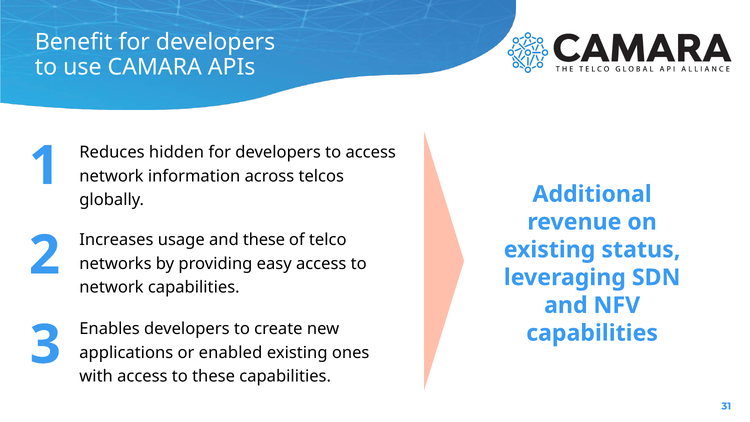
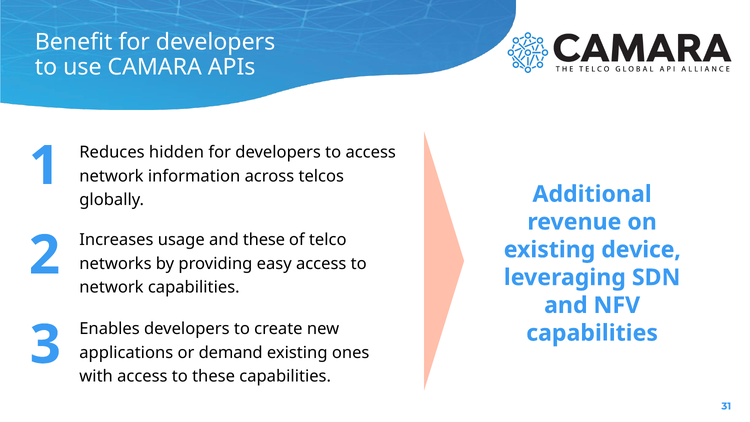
status: status -> device (641, 250)
enabled: enabled -> demand (231, 353)
